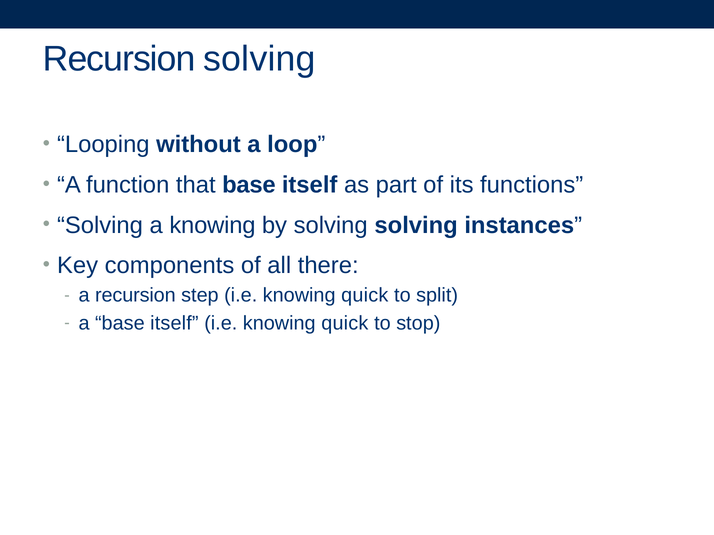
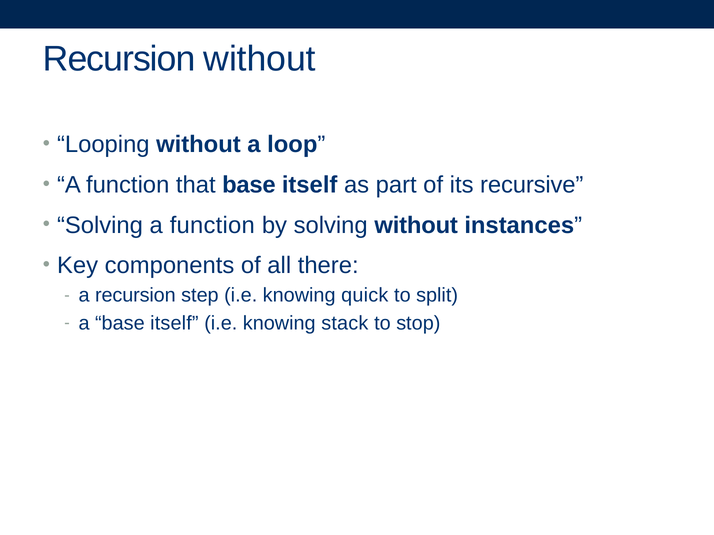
Recursion solving: solving -> without (260, 59)
functions: functions -> recursive (532, 185)
Solving a knowing: knowing -> function (212, 225)
solving solving: solving -> without (416, 225)
quick: quick -> stack (345, 323)
